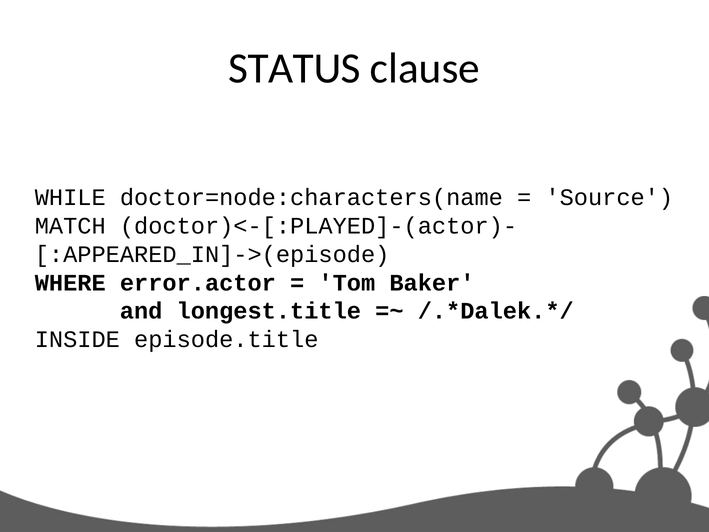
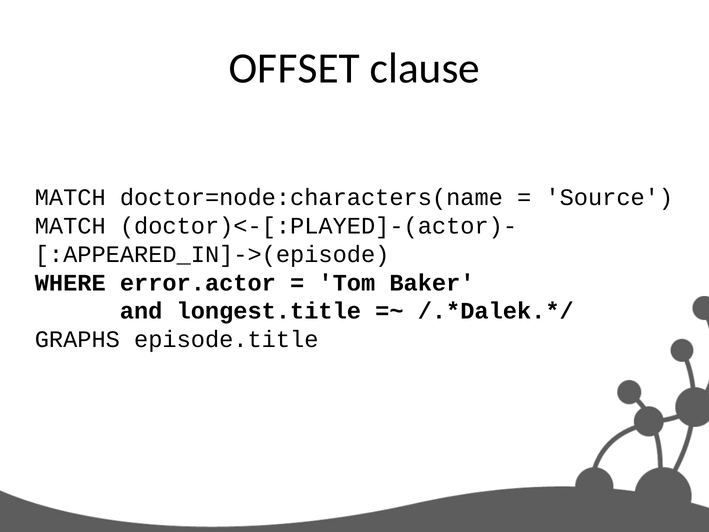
STATUS: STATUS -> OFFSET (294, 69)
WHILE: WHILE -> MATCH (70, 198)
INSIDE: INSIDE -> GRAPHS (77, 339)
